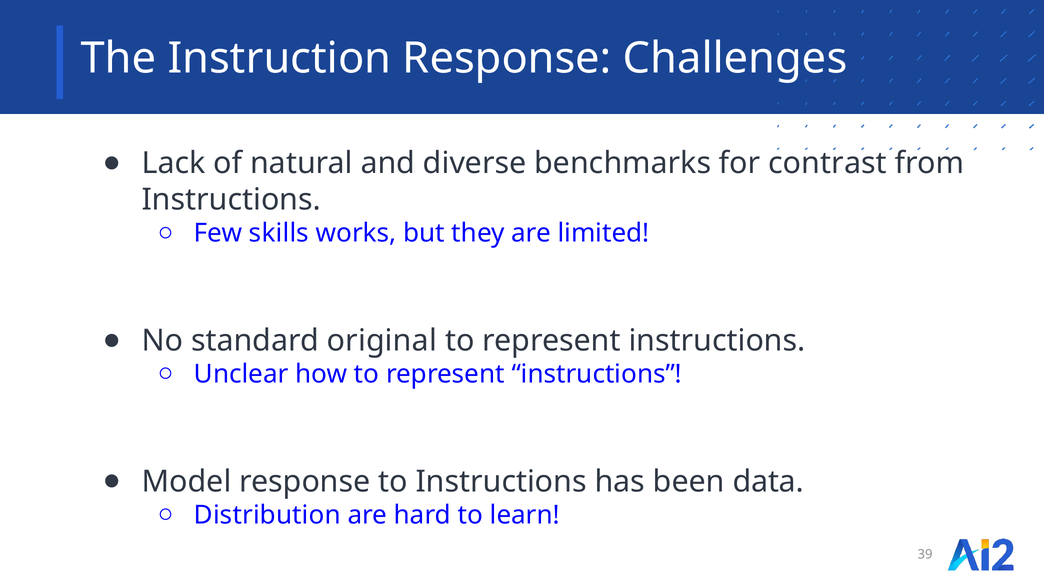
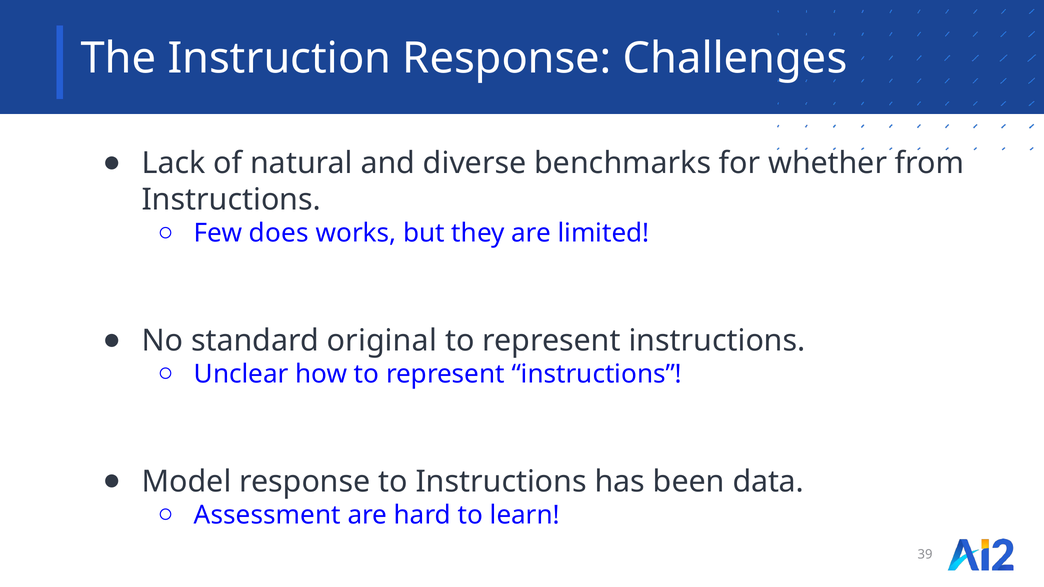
contrast: contrast -> whether (828, 163)
skills: skills -> does (279, 233)
Distribution: Distribution -> Assessment (267, 515)
